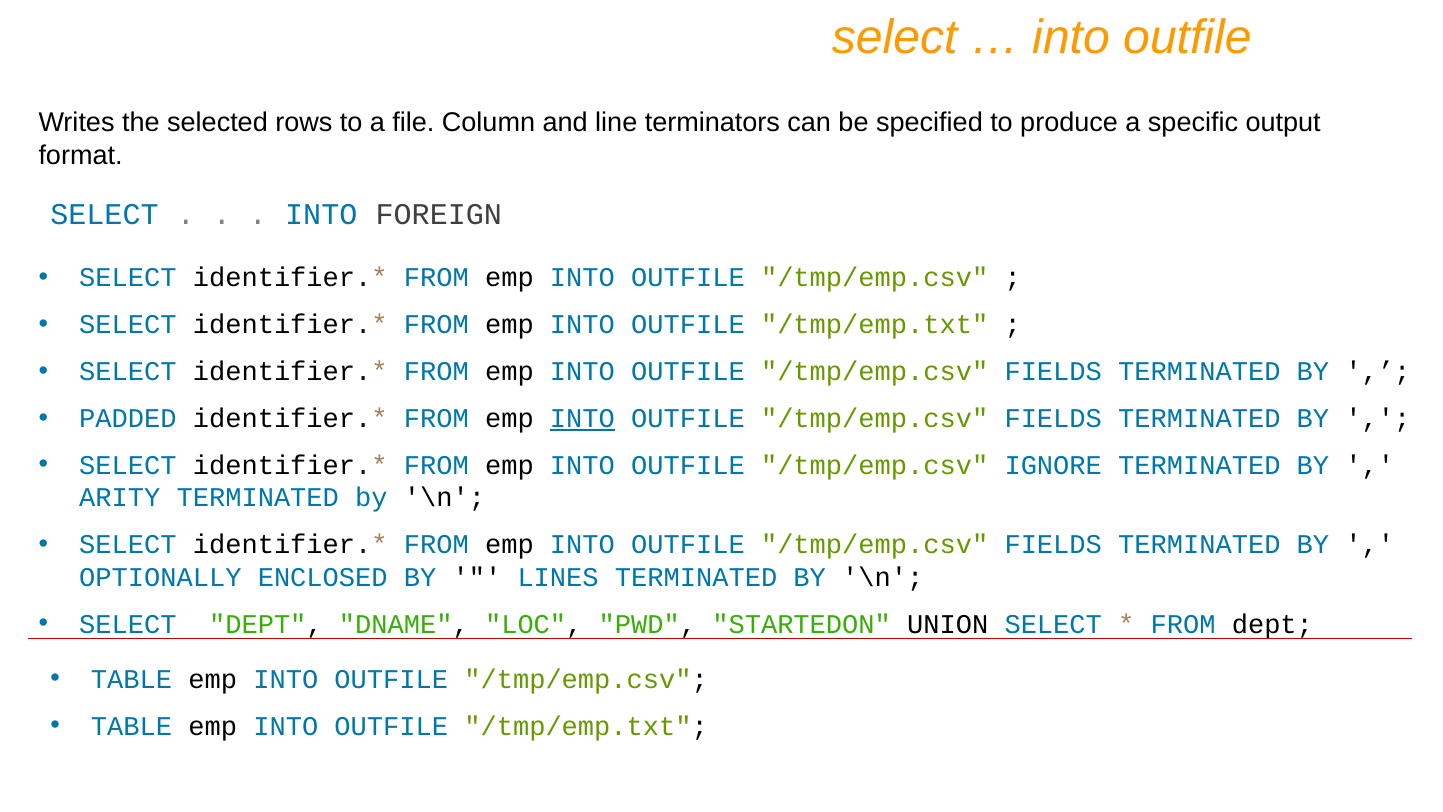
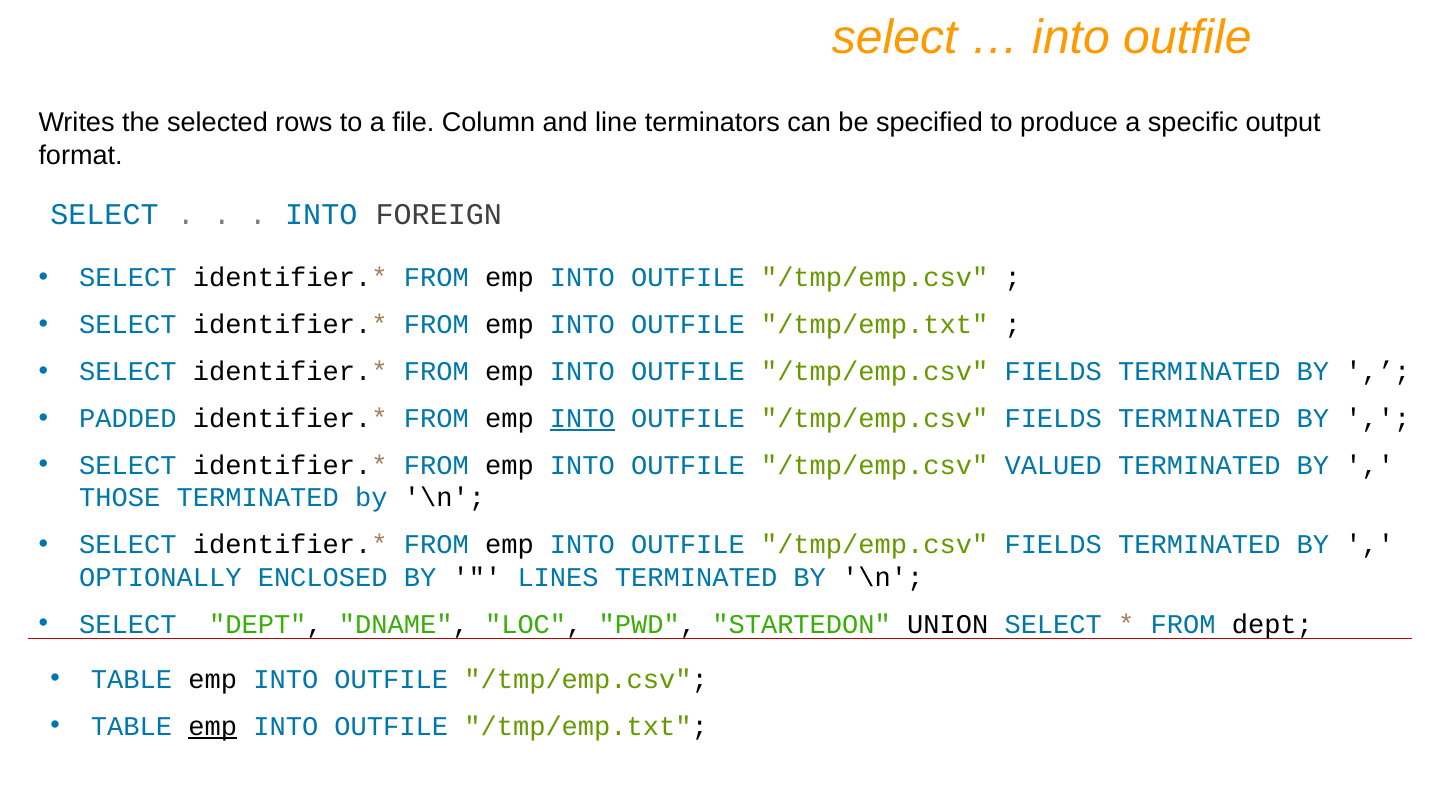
IGNORE: IGNORE -> VALUED (1053, 465)
ARITY: ARITY -> THOSE (120, 498)
emp underline: none -> present (213, 726)
